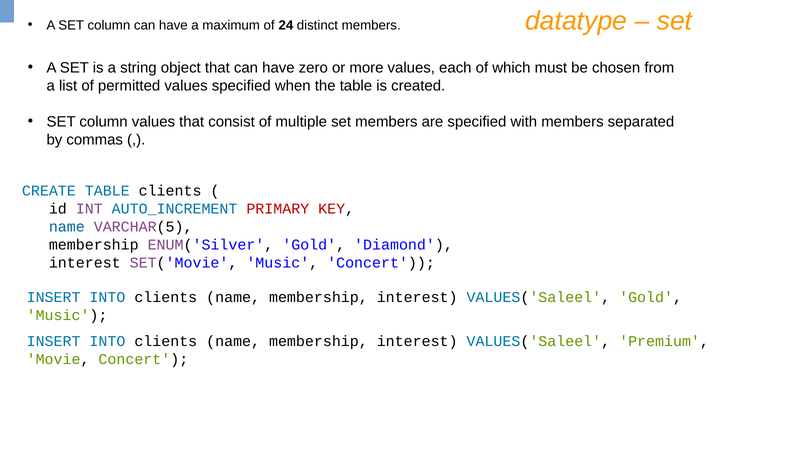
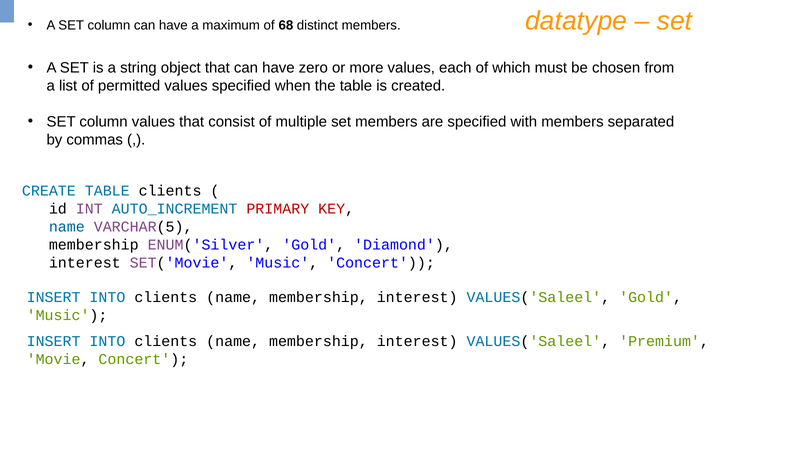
24: 24 -> 68 (286, 25)
